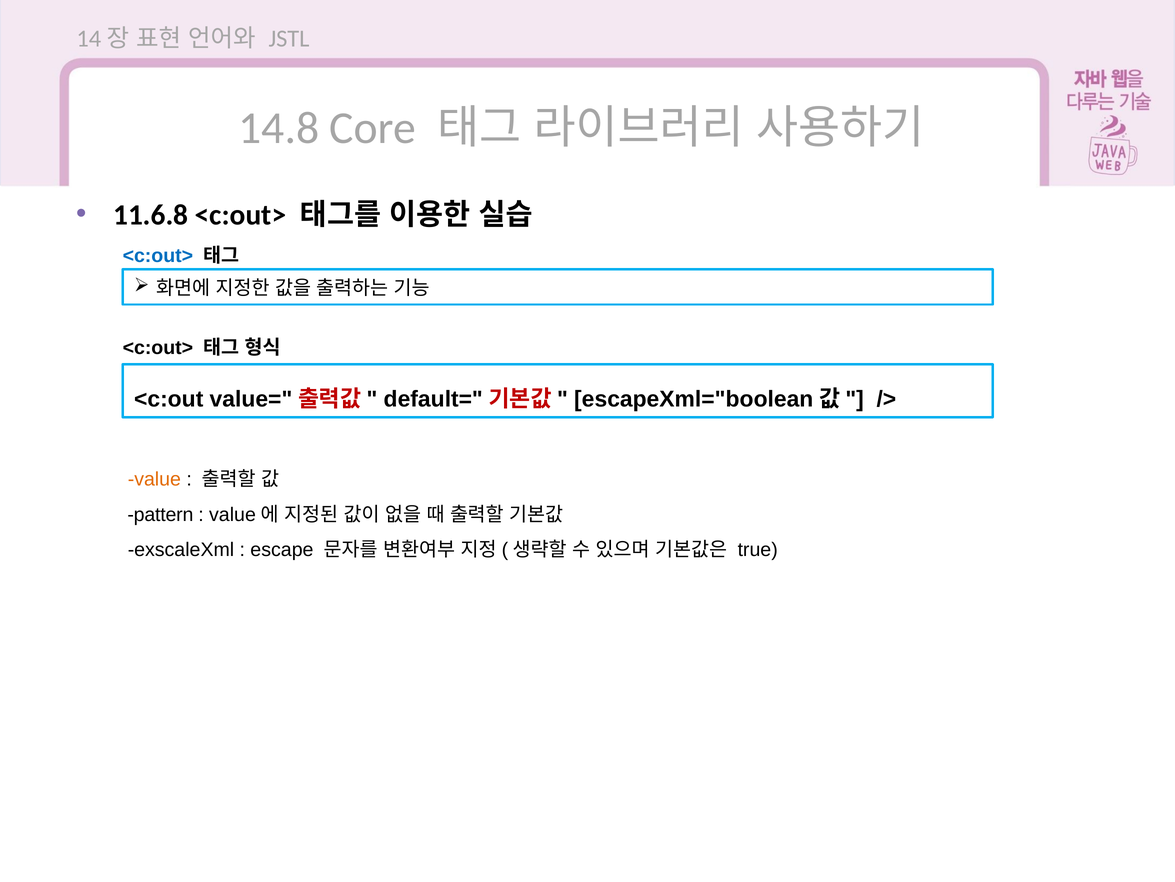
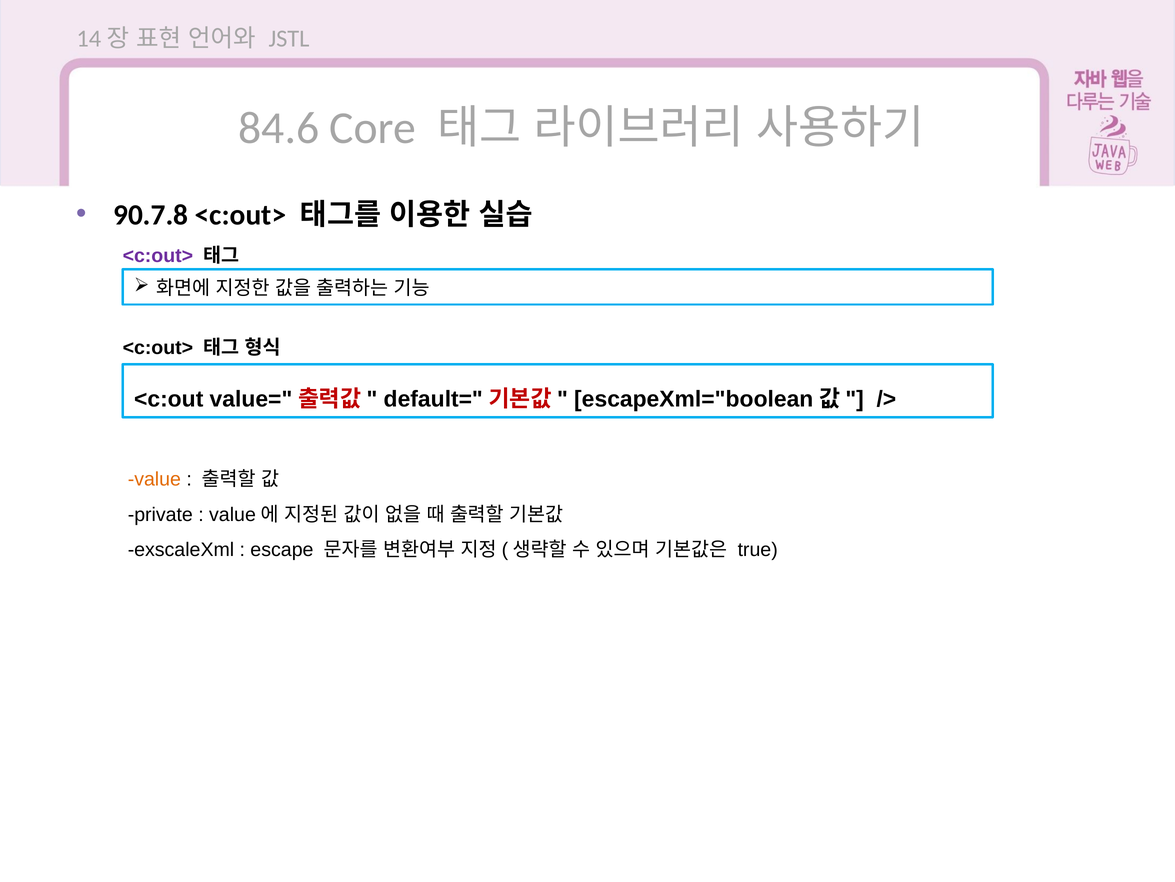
14.8: 14.8 -> 84.6 (279, 128)
11.6.8: 11.6.8 -> 90.7.8 (151, 215)
<c:out> colour: blue -> purple (158, 255)
pattern: pattern -> private (160, 514)
